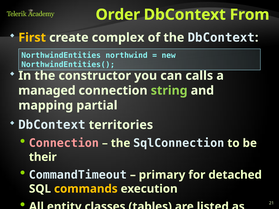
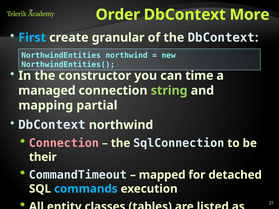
From: From -> More (250, 15)
First colour: yellow -> light blue (32, 38)
complex: complex -> granular (118, 38)
calls: calls -> time (199, 76)
DbContext territories: territories -> northwind (121, 125)
primary: primary -> mapped (162, 175)
commands colour: yellow -> light blue (86, 189)
